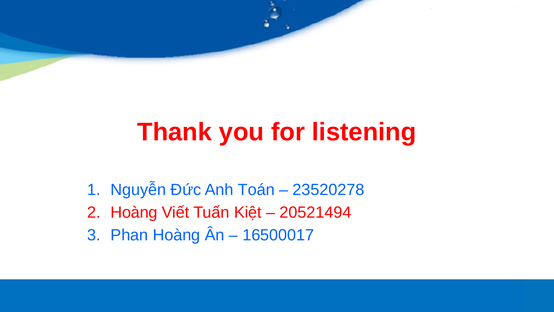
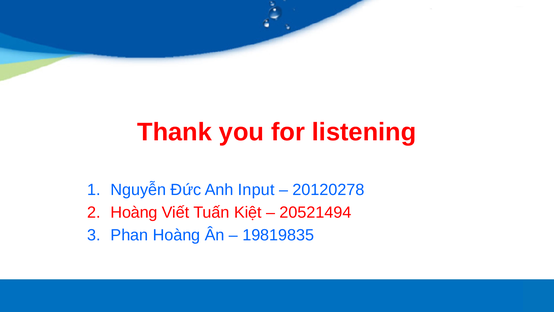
Toán: Toán -> Input (256, 189)
23520278: 23520278 -> 20120278 (328, 189)
16500017: 16500017 -> 19819835 (278, 235)
